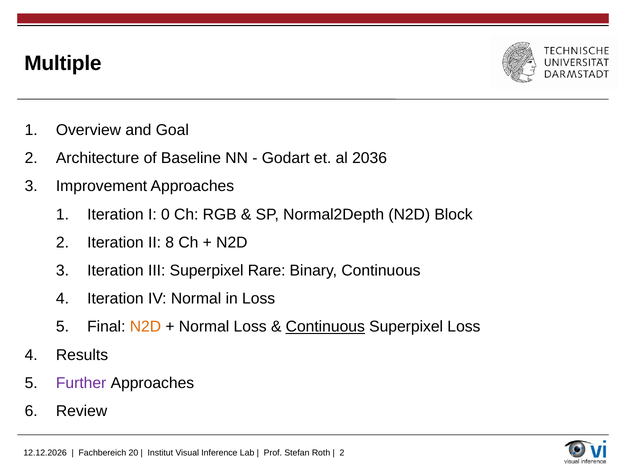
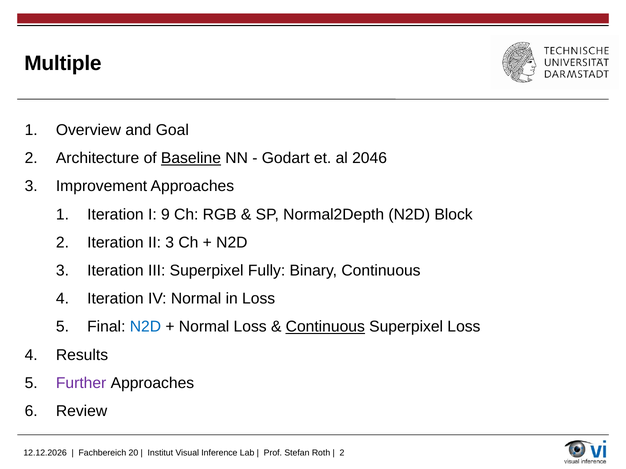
Baseline underline: none -> present (191, 158)
2036: 2036 -> 2046 (370, 158)
0: 0 -> 9 (165, 215)
II 8: 8 -> 3 (170, 243)
Rare: Rare -> Fully (267, 271)
N2D colour: orange -> blue (145, 327)
